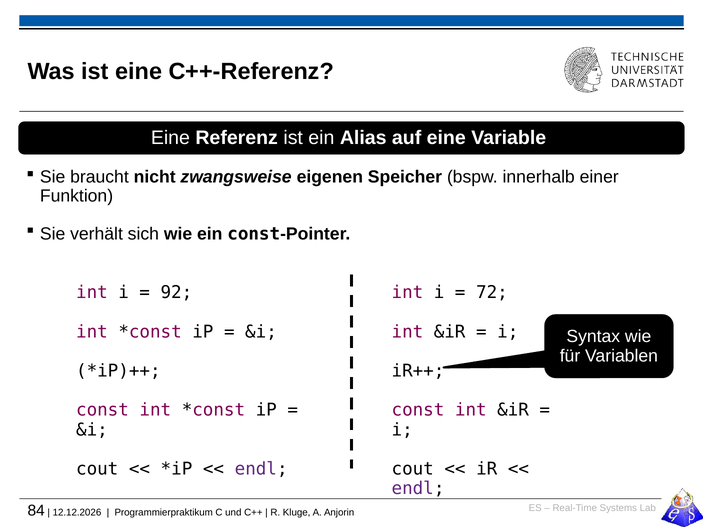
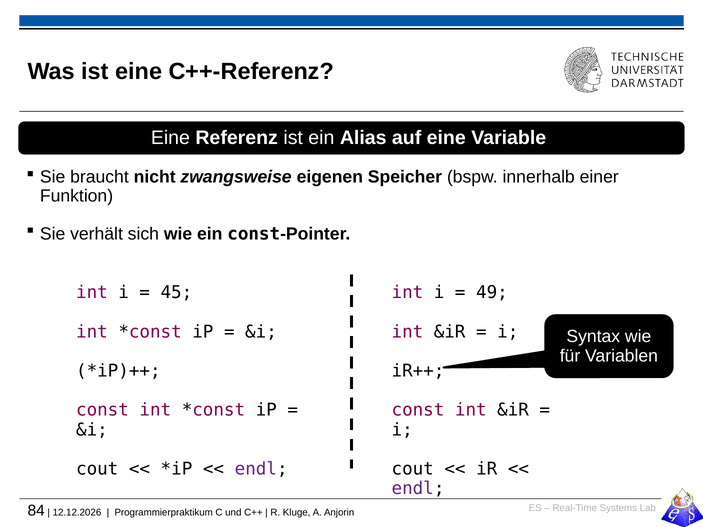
92: 92 -> 45 (176, 293)
72: 72 -> 49 (492, 293)
